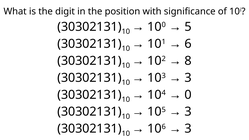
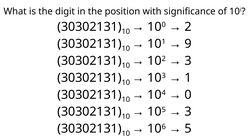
5: 5 -> 2 (188, 27)
6: 6 -> 9 (188, 44)
8: 8 -> 3 (188, 61)
3: 3 -> 1 (188, 78)
3: 3 -> 5 (188, 129)
